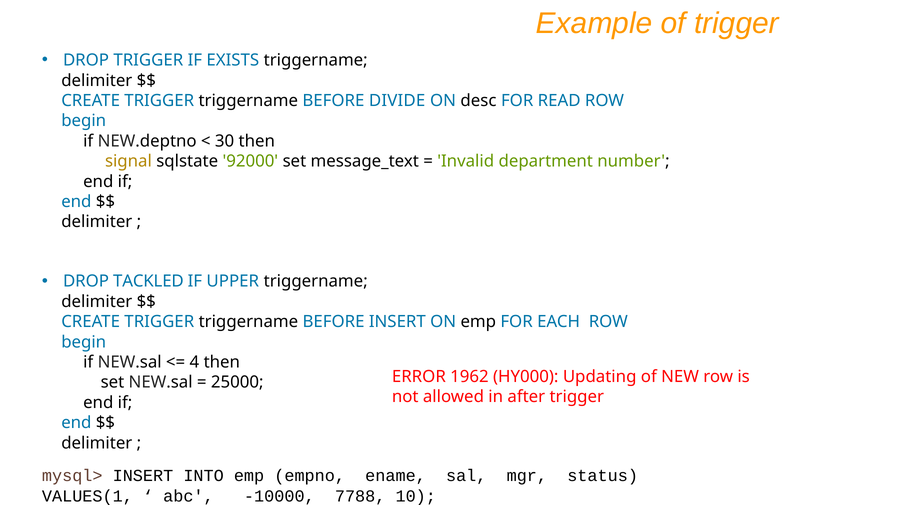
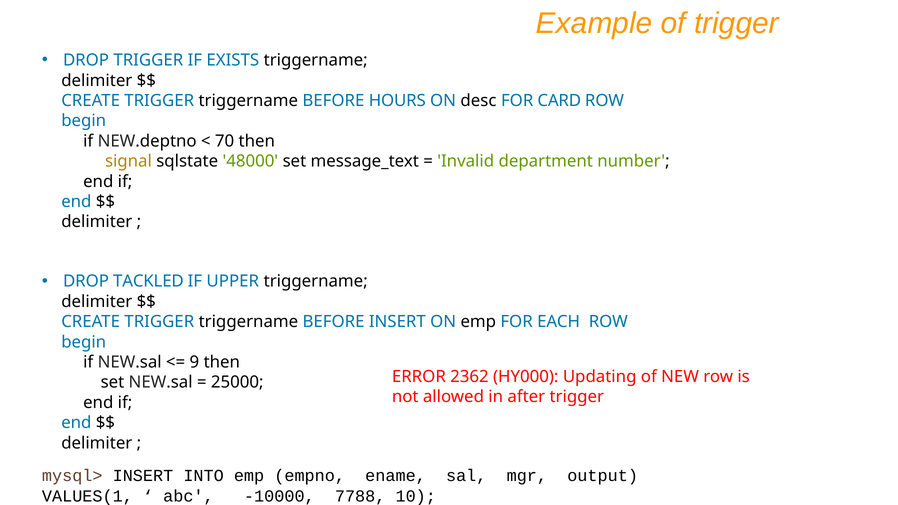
DIVIDE: DIVIDE -> HOURS (397, 101)
READ: READ -> CARD (559, 101)
30: 30 -> 70 (225, 141)
92000: 92000 -> 48000 (250, 161)
4: 4 -> 9 (194, 362)
1962: 1962 -> 2362 (469, 377)
status: status -> output (603, 476)
